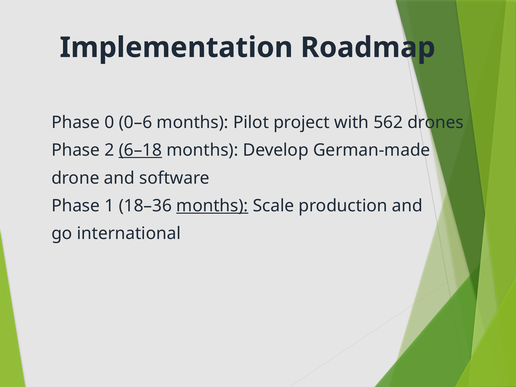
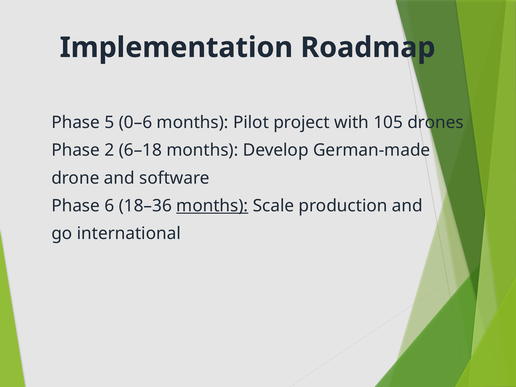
0: 0 -> 5 (109, 122)
562: 562 -> 105 (388, 122)
6–18 underline: present -> none (140, 150)
1: 1 -> 6 (109, 206)
